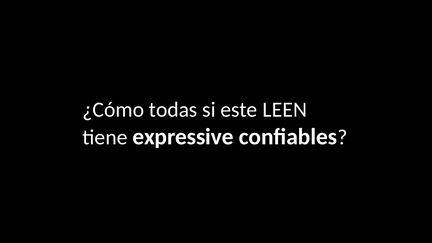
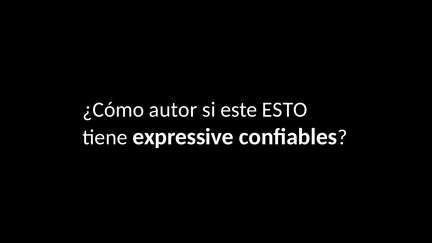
todas: todas -> autor (173, 110)
LEEN: LEEN -> ESTO (285, 110)
